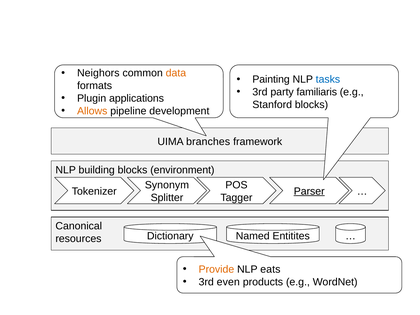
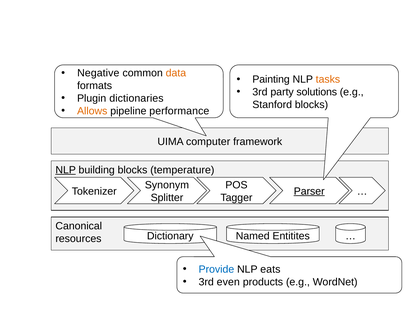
Neighors: Neighors -> Negative (98, 73)
tasks colour: blue -> orange (328, 79)
familiaris: familiaris -> solutions (317, 92)
applications: applications -> dictionaries (136, 98)
development: development -> performance (179, 111)
branches: branches -> computer (208, 142)
NLP underline: none -> present (66, 170)
environment: environment -> temperature (182, 170)
Provide colour: orange -> blue (216, 269)
